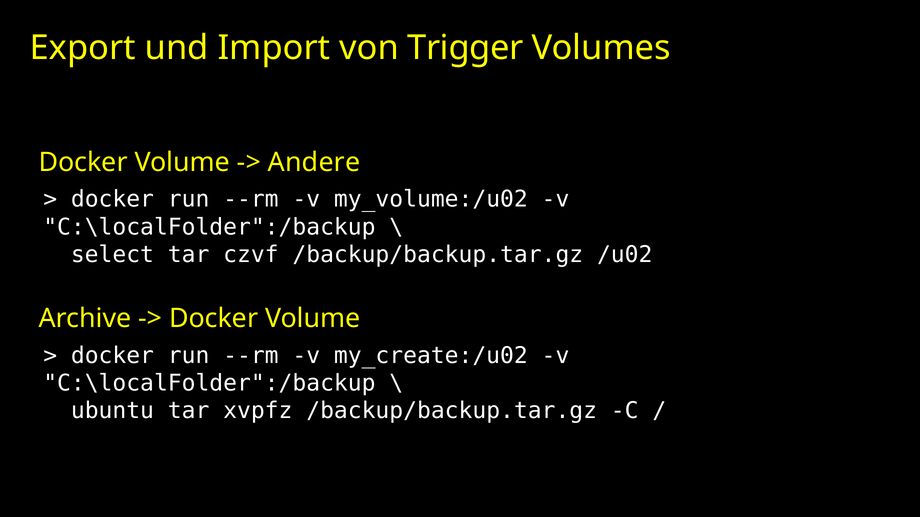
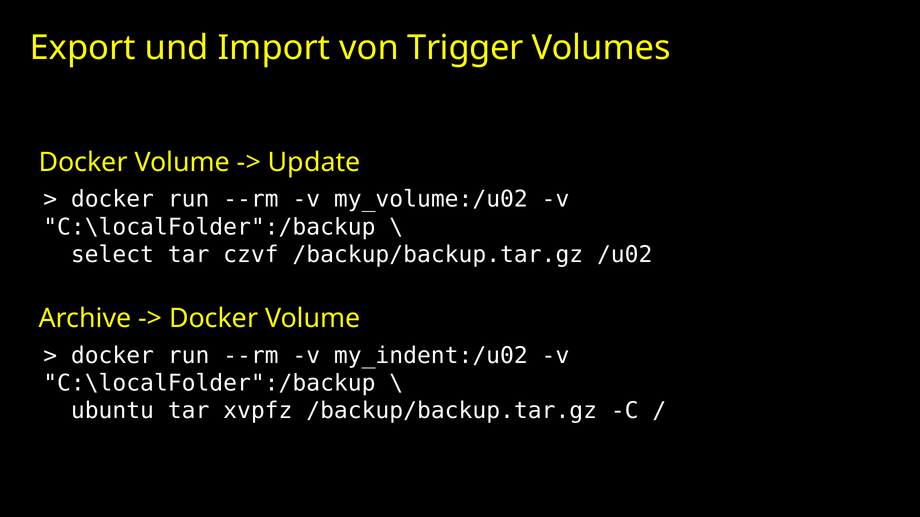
Andere: Andere -> Update (314, 162)
my_create:/u02: my_create:/u02 -> my_indent:/u02 (431, 356)
